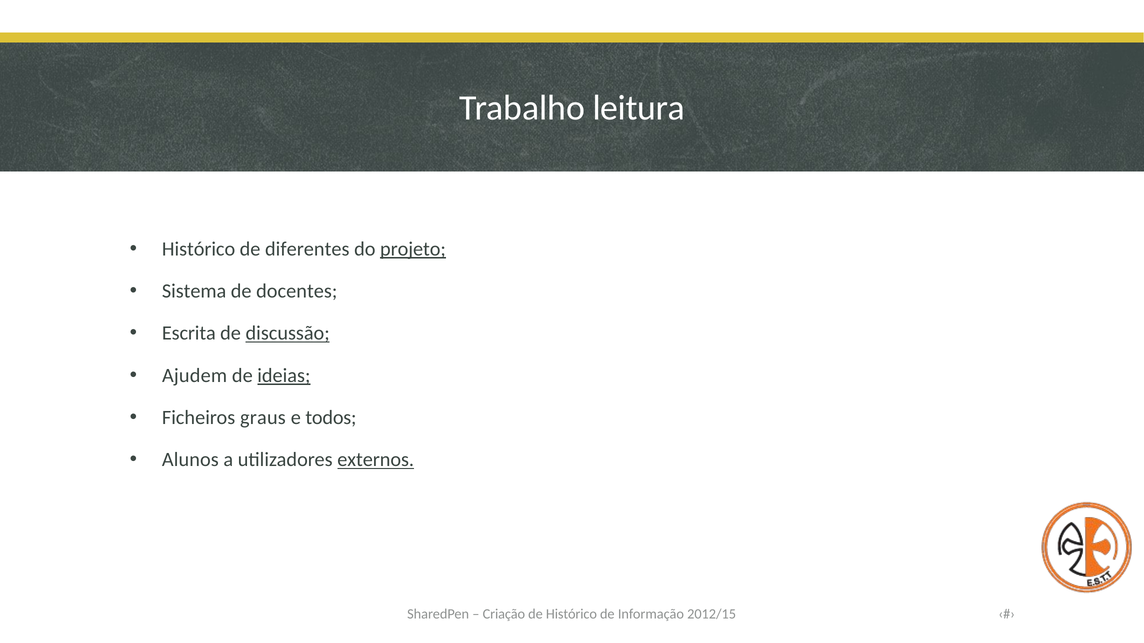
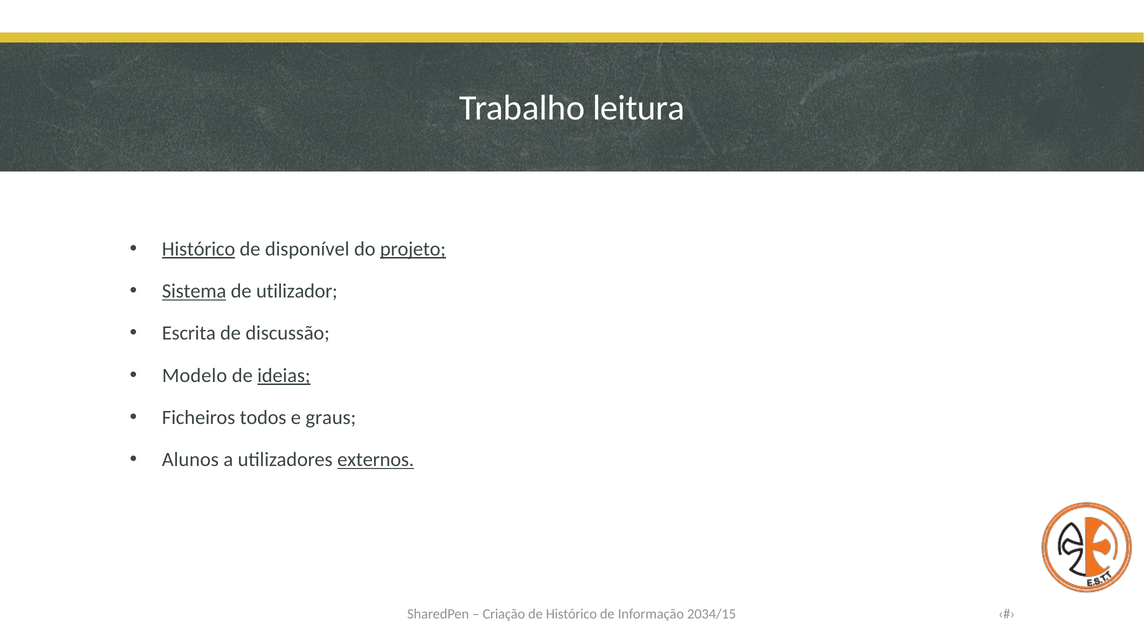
Histórico underline: none -> present (199, 249)
diferentes: diferentes -> disponível (307, 249)
Sistema underline: none -> present (194, 291)
docentes: docentes -> utilizador (297, 291)
discussão underline: present -> none (288, 334)
Ajudem: Ajudem -> Modelo (195, 376)
graus: graus -> todos (263, 418)
todos: todos -> graus (331, 418)
2012/15: 2012/15 -> 2034/15 (712, 614)
